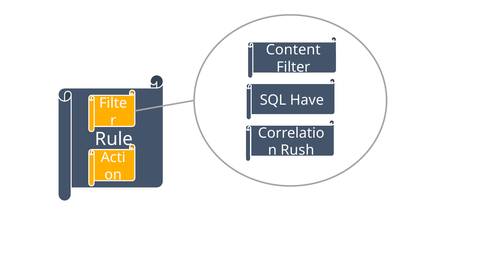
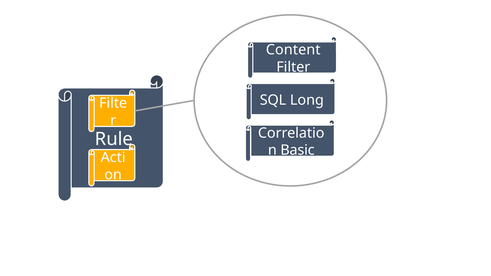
Have: Have -> Long (307, 100)
Rush: Rush -> Basic (297, 150)
